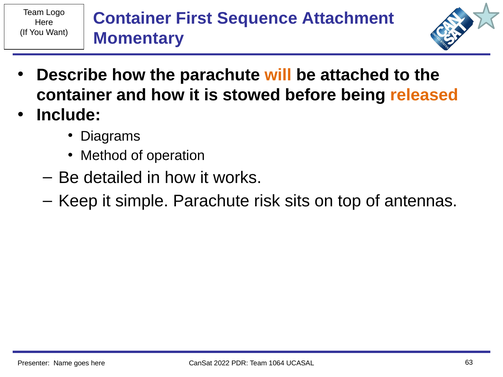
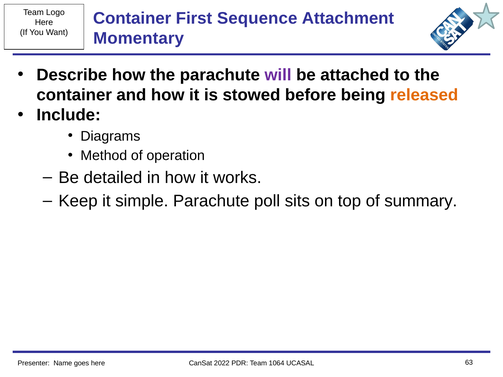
will colour: orange -> purple (278, 75)
risk: risk -> poll (267, 201)
antennas: antennas -> summary (421, 201)
